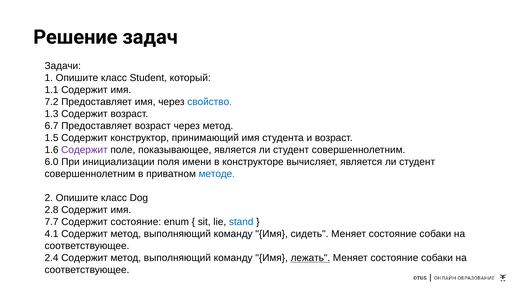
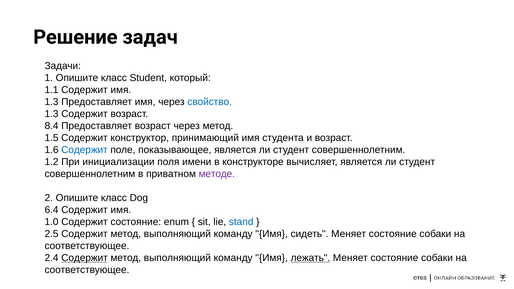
7.2: 7.2 -> 1.3 (52, 102)
6.7: 6.7 -> 8.4 (52, 126)
Содержит colour: purple -> blue (84, 150)
6.0: 6.0 -> 1.2 (52, 162)
методе colour: blue -> purple (217, 174)
2.8: 2.8 -> 6.4 (52, 210)
7.7: 7.7 -> 1.0 (52, 222)
4.1: 4.1 -> 2.5 (52, 234)
Содержит underline: none -> present (85, 258)
